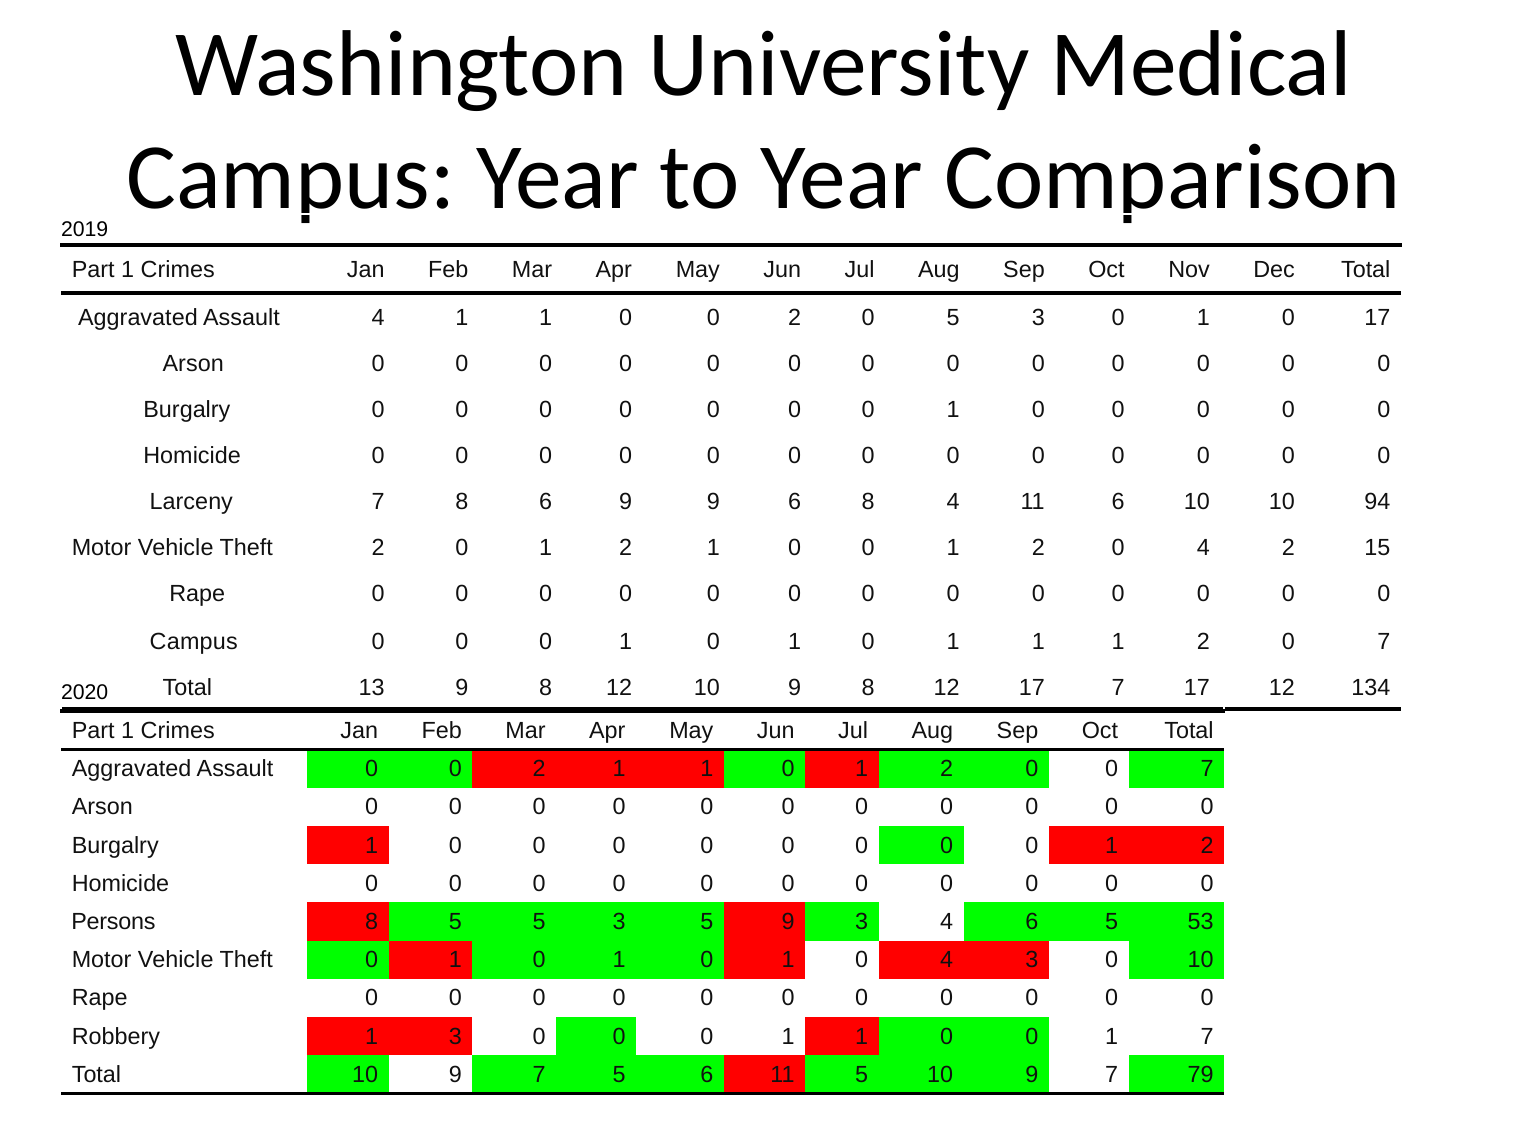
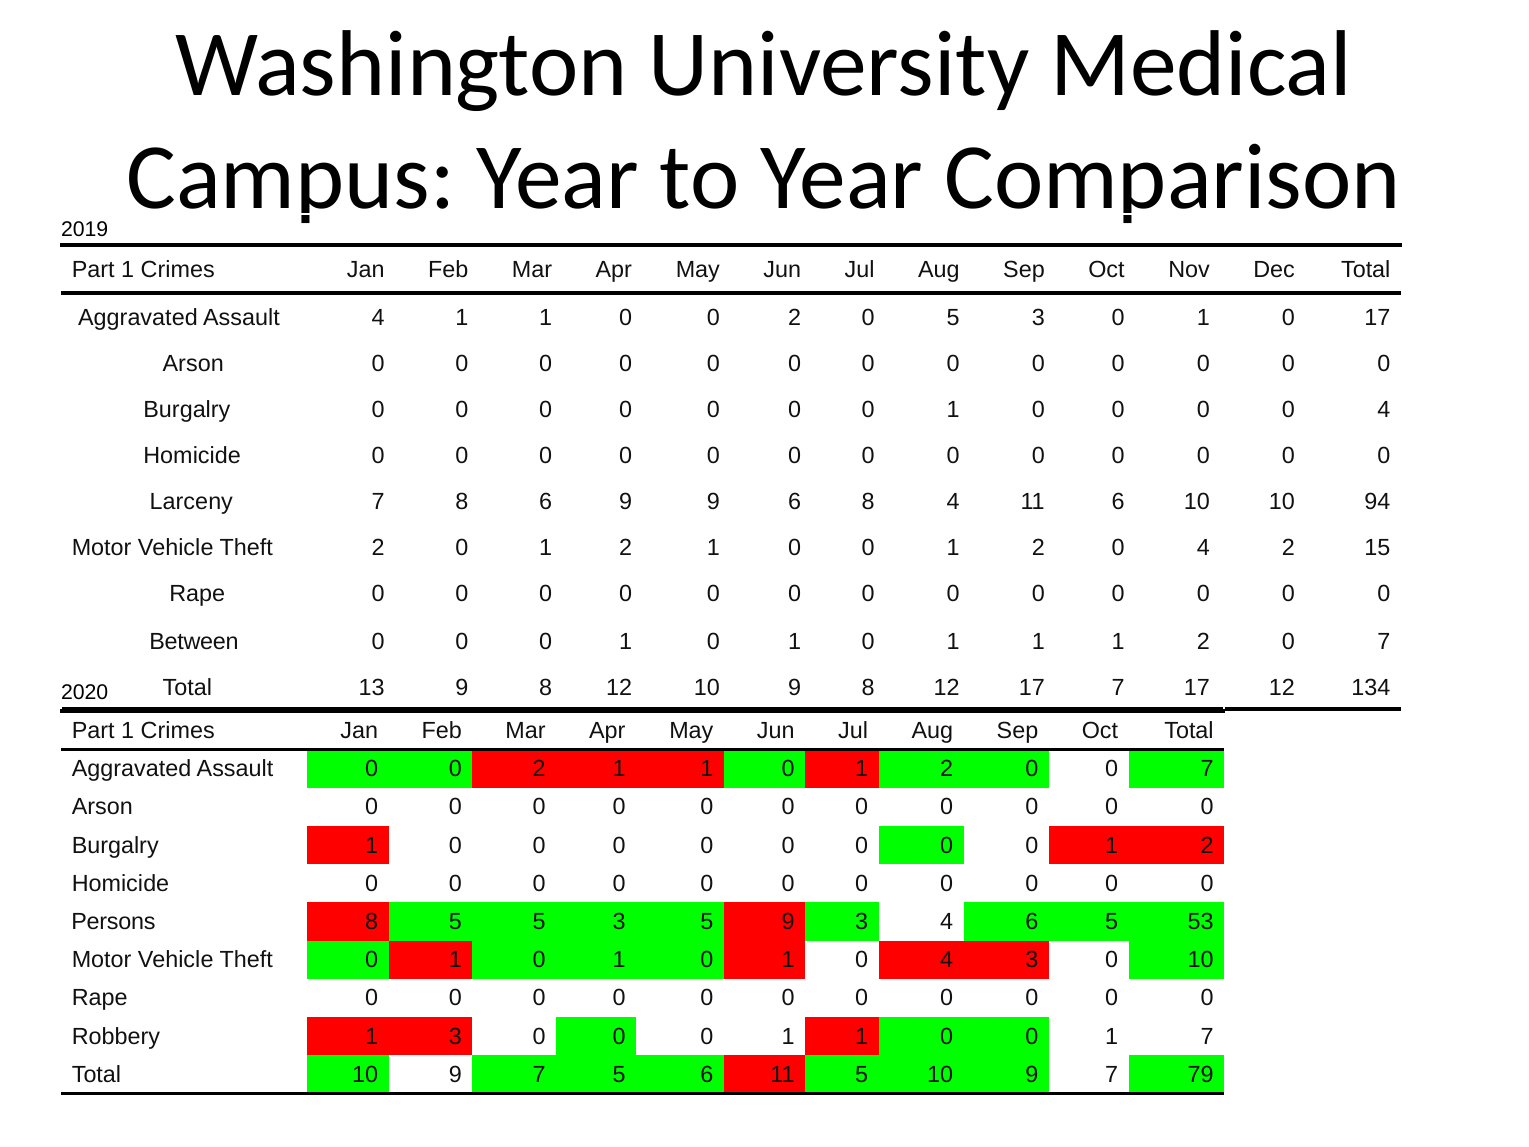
0: 0 -> 4 (1384, 409)
Campus: Campus -> Between (194, 641)
